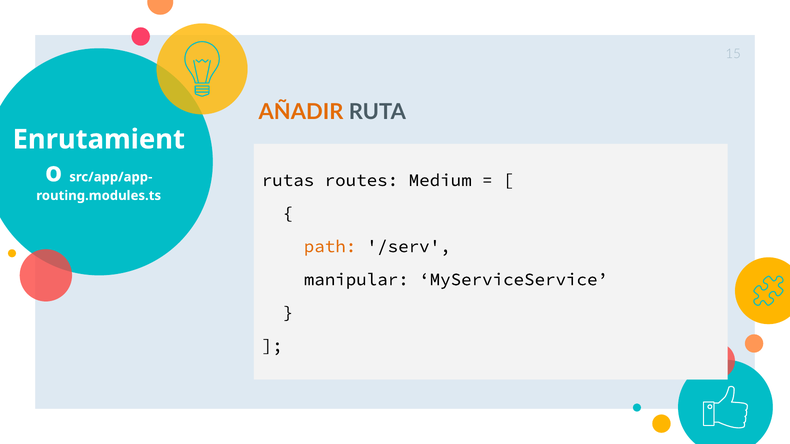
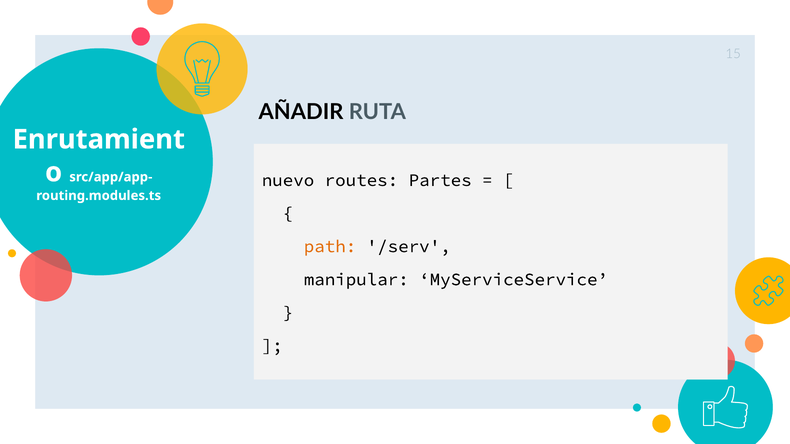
AÑADIR colour: orange -> black (301, 112)
rutas: rutas -> nuevo (288, 180)
Medium: Medium -> Partes (440, 180)
